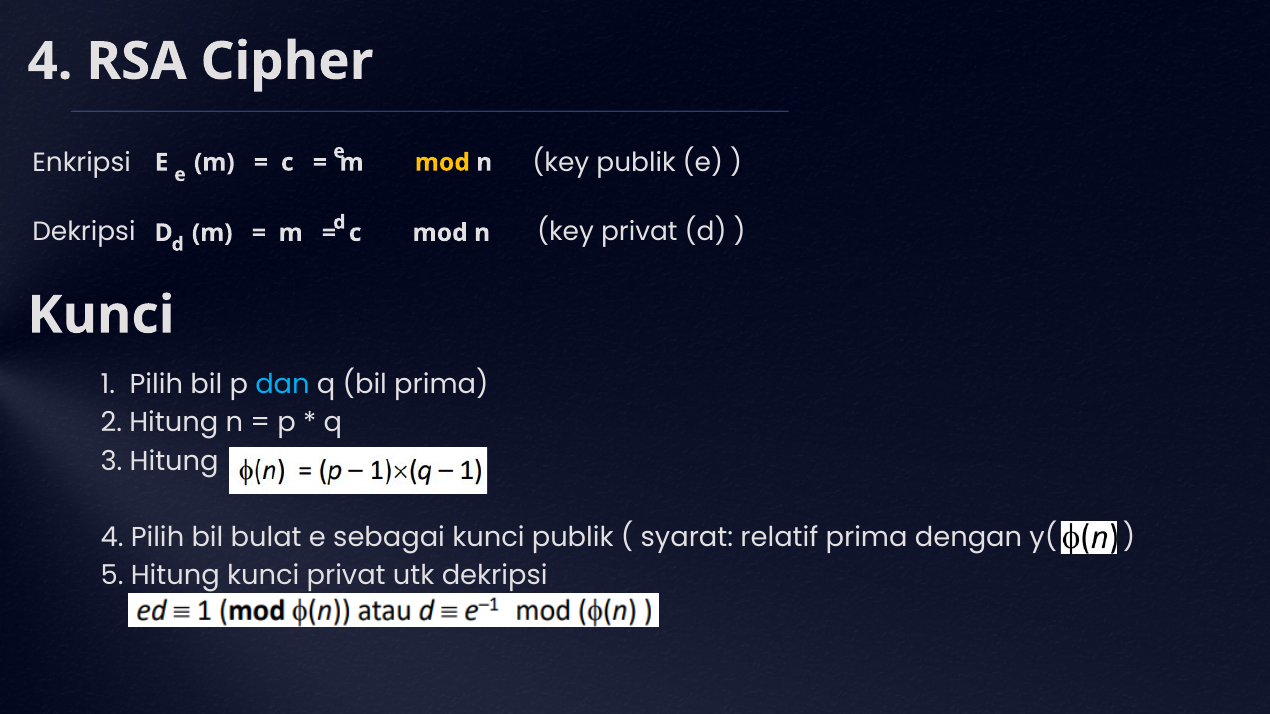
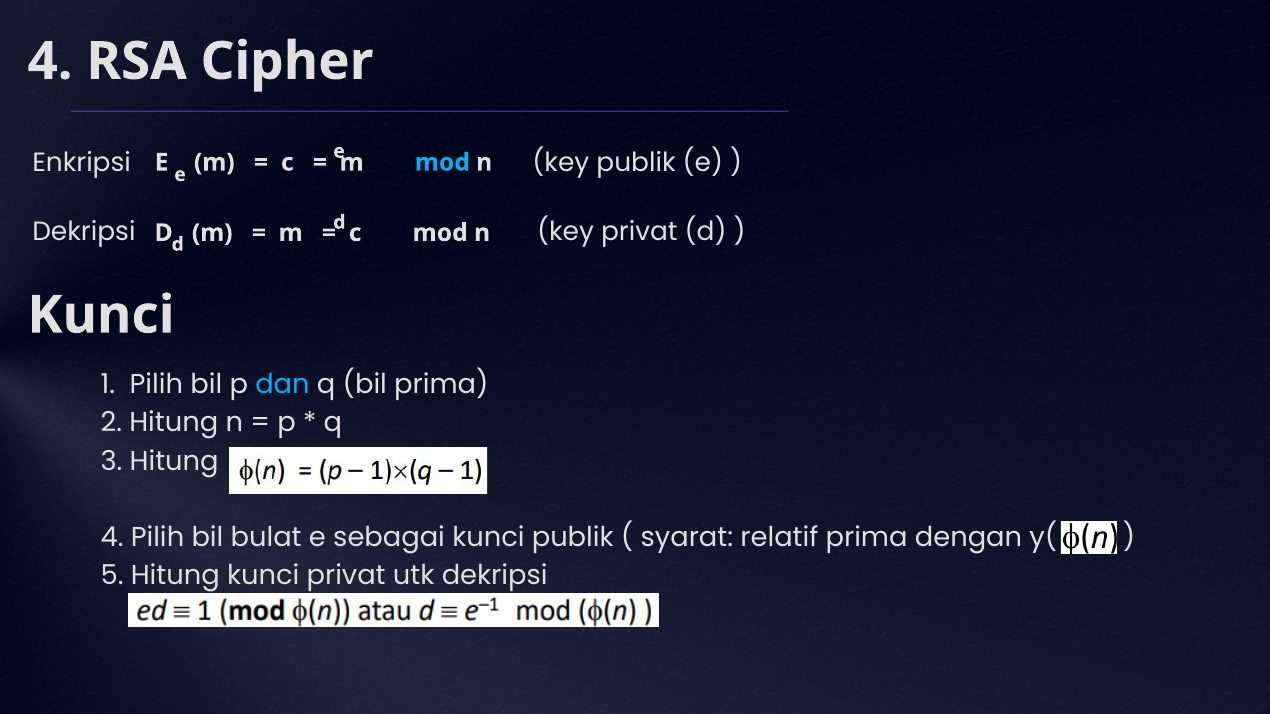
mod colour: yellow -> light blue (442, 162)
